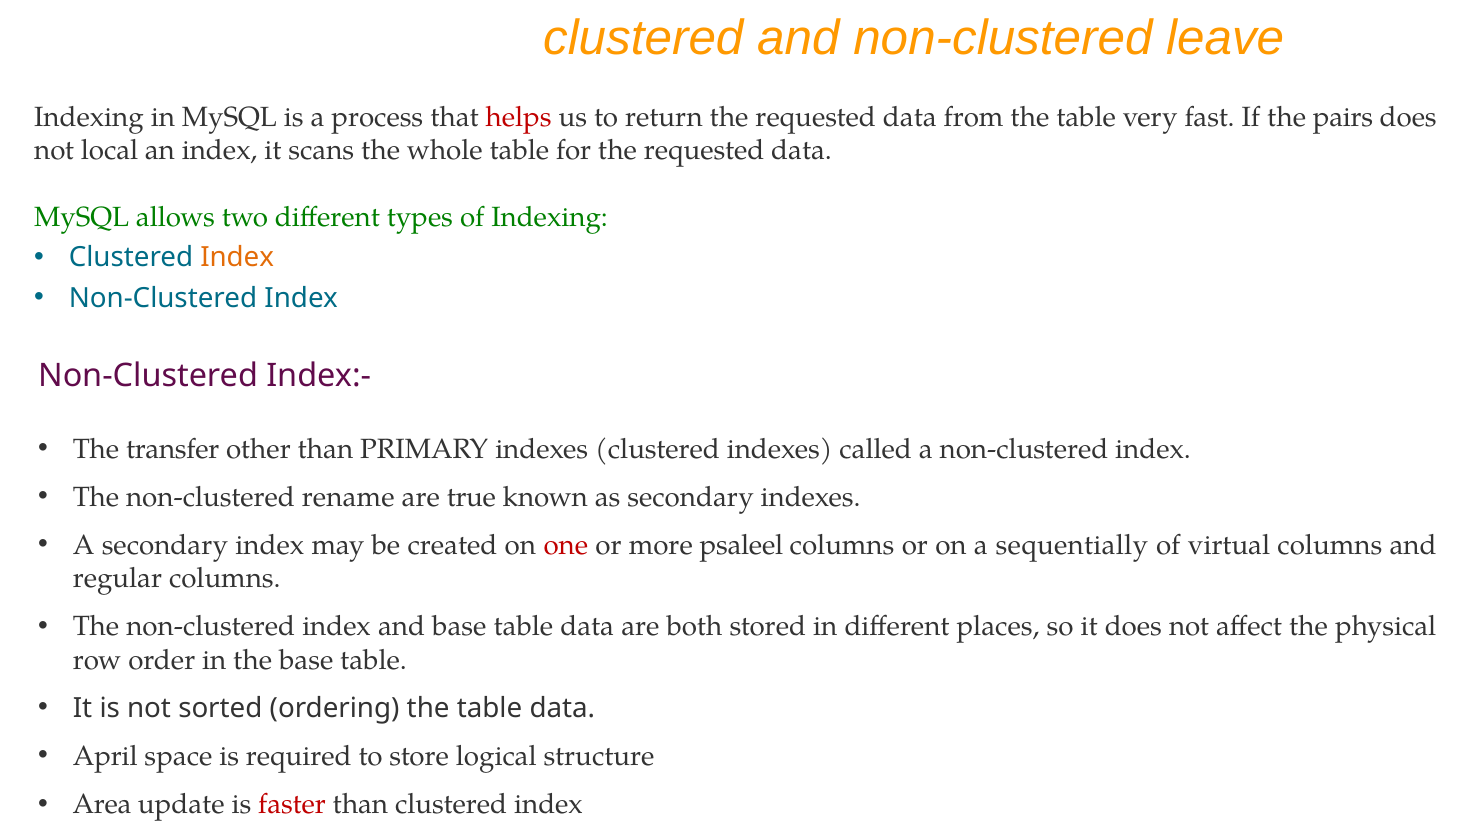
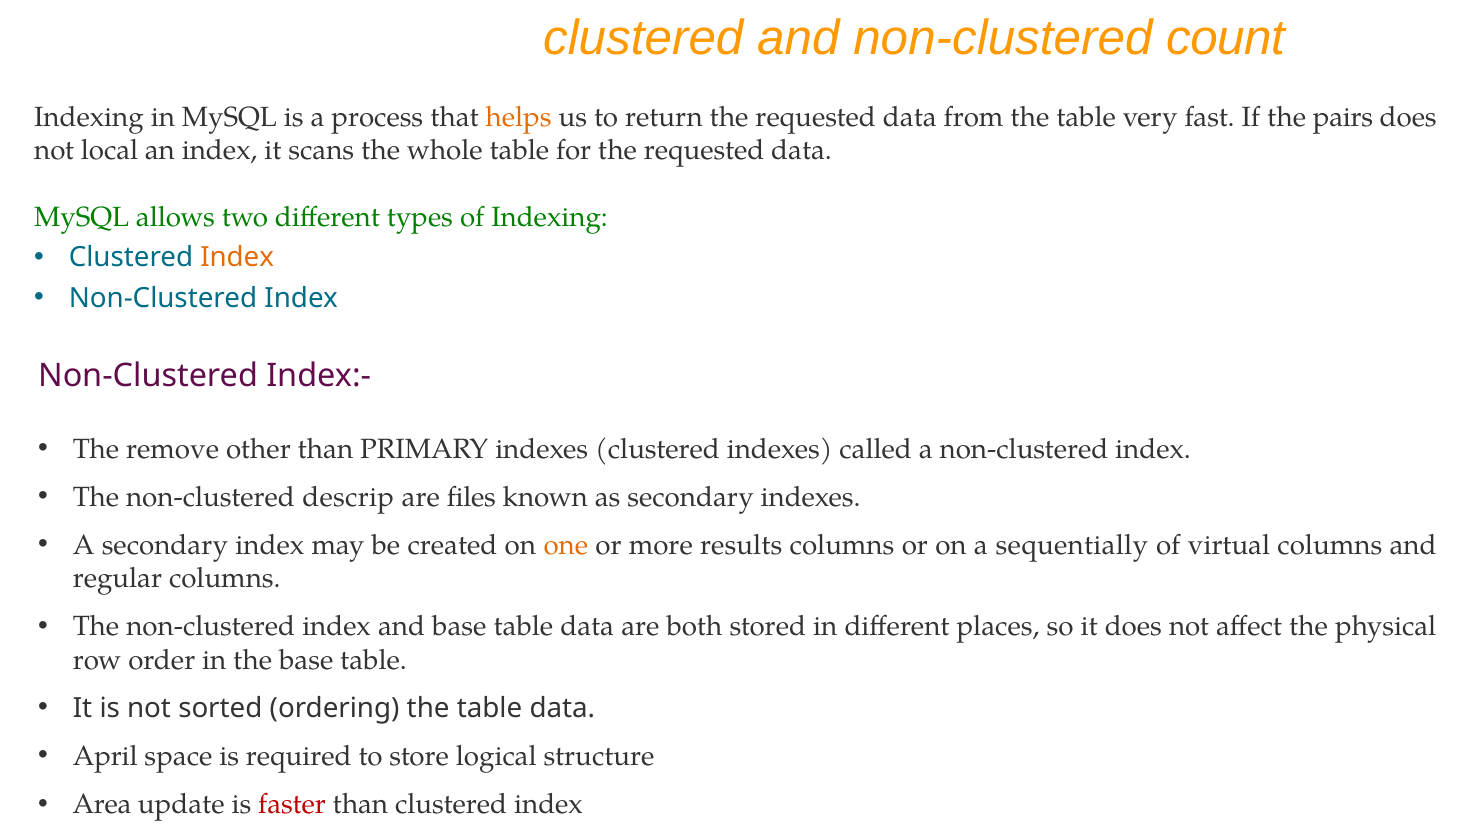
leave: leave -> count (1225, 39)
helps colour: red -> orange (519, 117)
transfer: transfer -> remove (173, 449)
rename: rename -> descrip (348, 497)
true: true -> files (471, 497)
one colour: red -> orange (566, 545)
psaleel: psaleel -> results (741, 545)
